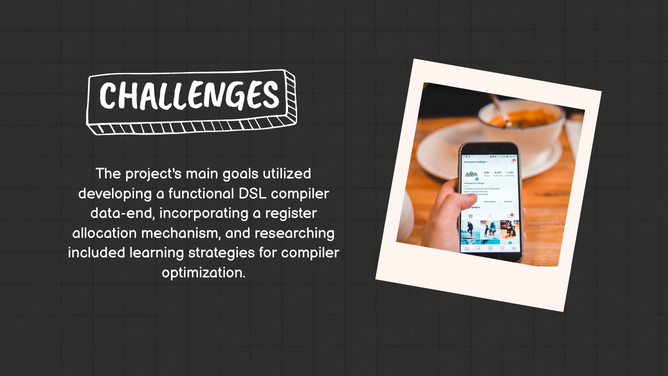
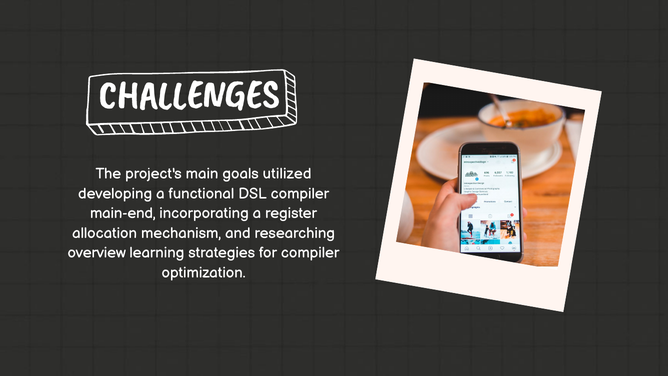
data-end: data-end -> main-end (123, 213)
included: included -> overview (97, 253)
